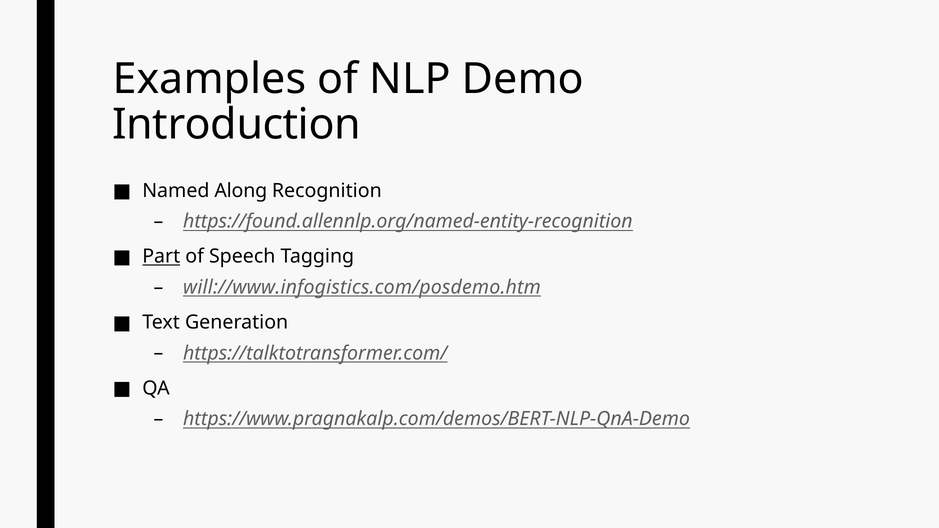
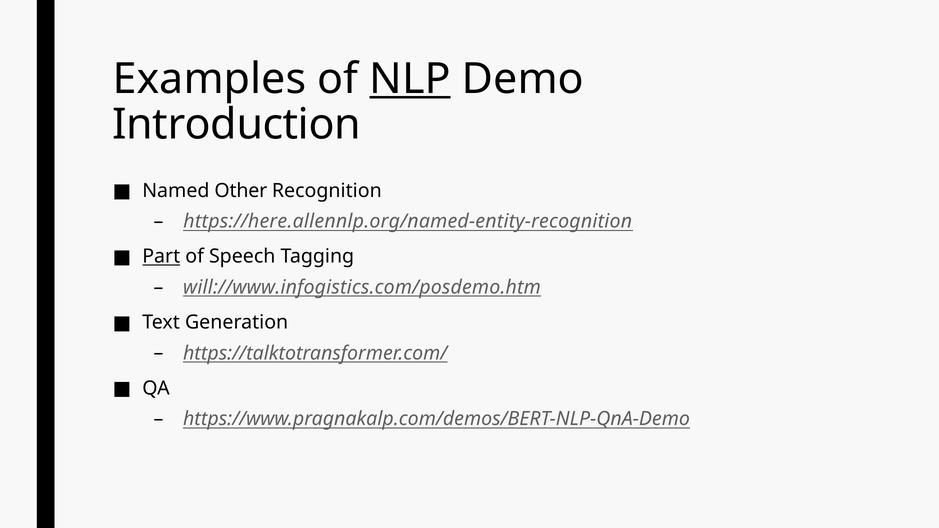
NLP underline: none -> present (410, 79)
Along: Along -> Other (241, 191)
https://found.allennlp.org/named-entity-recognition: https://found.allennlp.org/named-entity-recognition -> https://here.allennlp.org/named-entity-recognition (408, 222)
